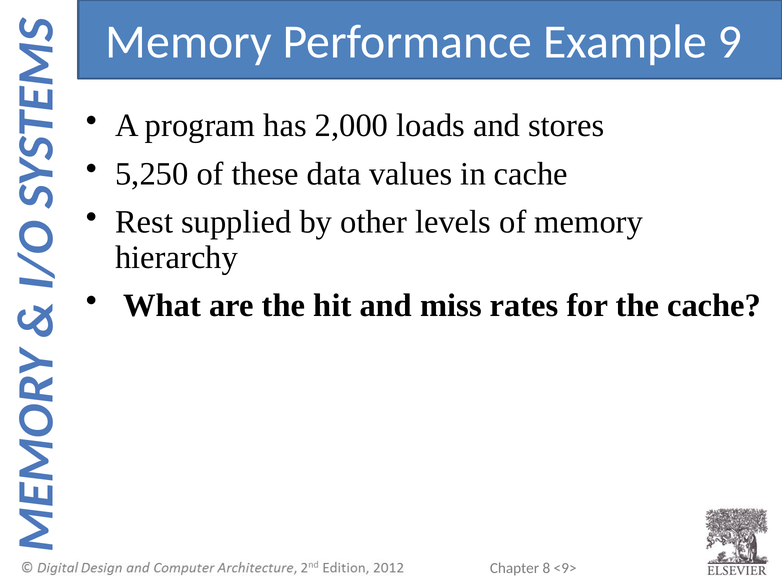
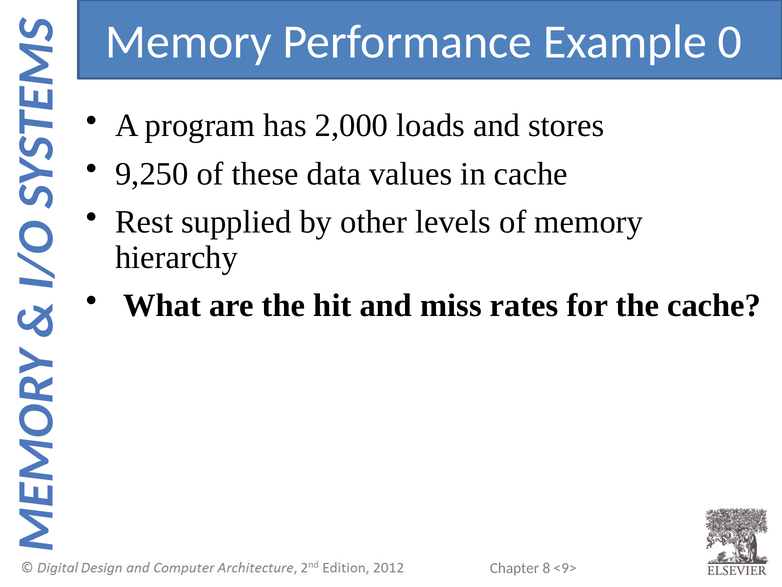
9: 9 -> 0 (730, 42)
5,250: 5,250 -> 9,250 (152, 174)
